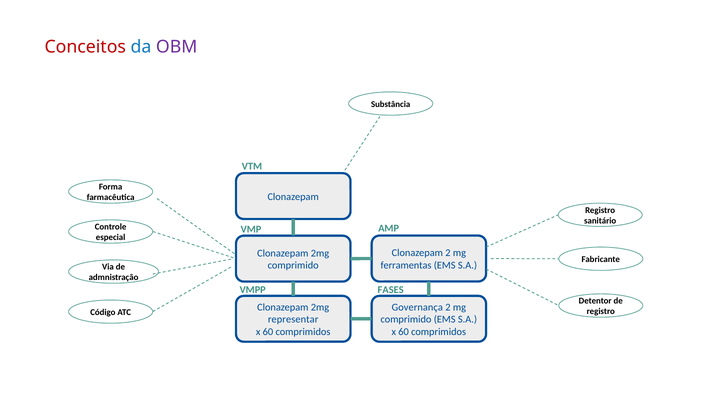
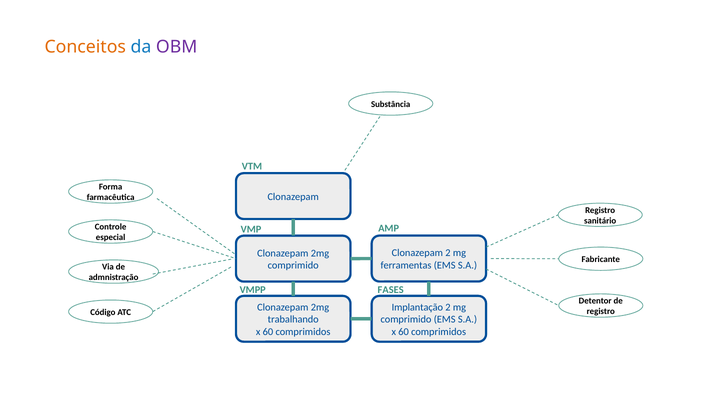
Conceitos colour: red -> orange (85, 47)
Governança: Governança -> Implantação (417, 307)
representar: representar -> trabalhando (293, 320)
